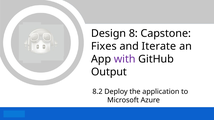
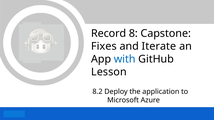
Design: Design -> Record (109, 34)
with colour: purple -> blue (125, 59)
Output: Output -> Lesson (109, 72)
